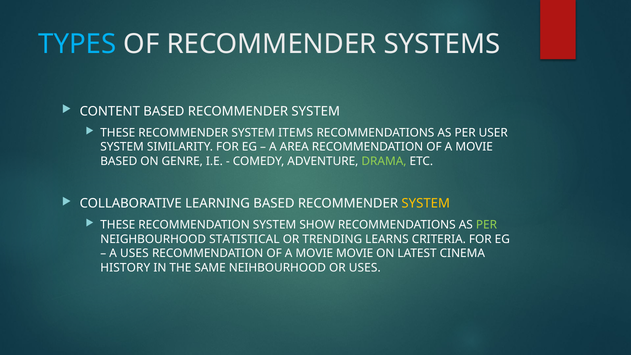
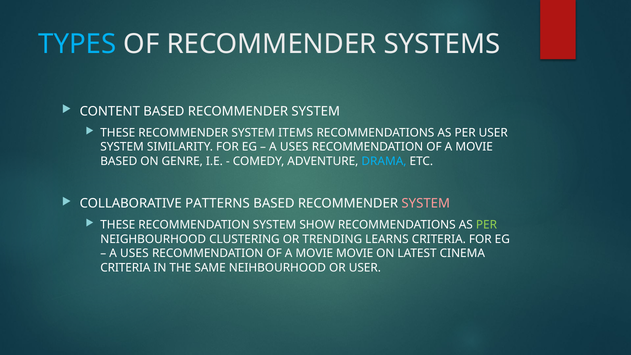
AREA: AREA -> USES (294, 147)
DRAMA colour: light green -> light blue (384, 161)
LEARNING: LEARNING -> PATTERNS (217, 204)
SYSTEM colour: yellow -> pink (426, 204)
STATISTICAL: STATISTICAL -> CLUSTERING (244, 239)
HISTORY: HISTORY -> CRITERIA (125, 268)
OR USES: USES -> USER (365, 268)
